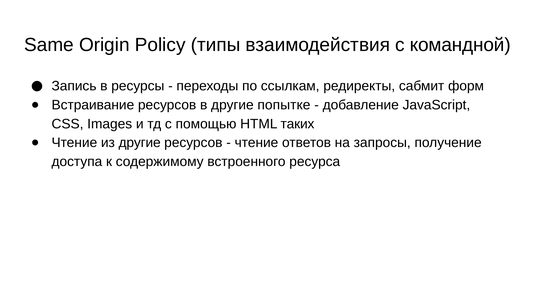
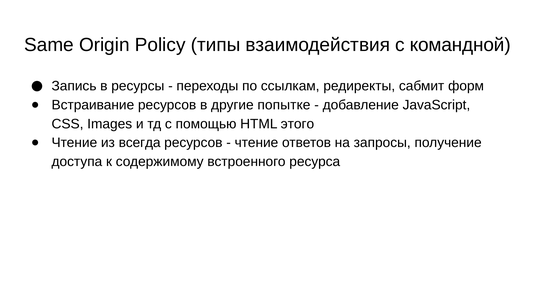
таких: таких -> этого (297, 124)
из другие: другие -> всегда (140, 143)
